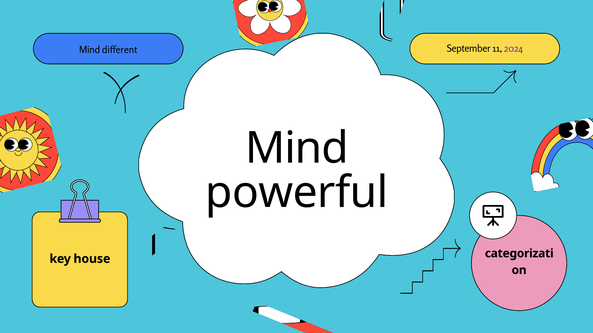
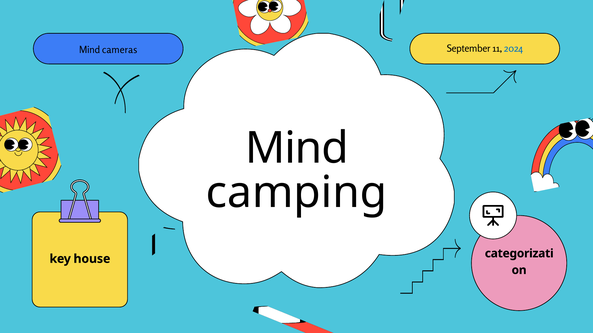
different: different -> cameras (120, 50)
2024 colour: purple -> blue (513, 49)
powerful: powerful -> camping (296, 193)
